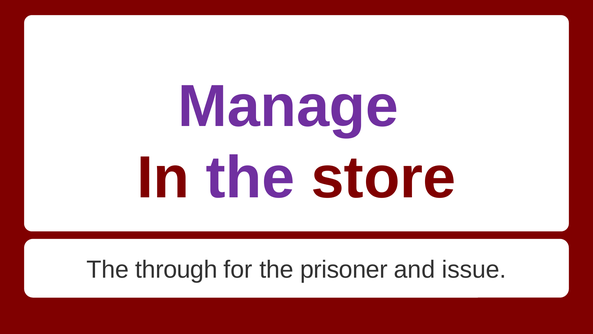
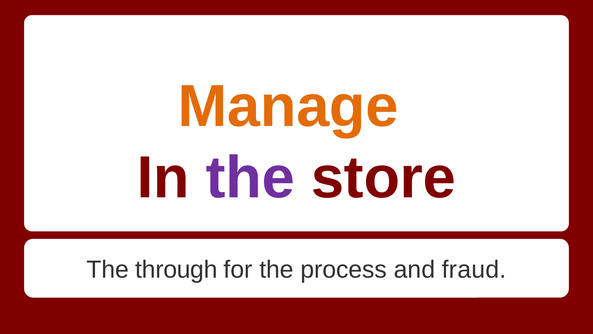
Manage colour: purple -> orange (288, 106)
prisoner: prisoner -> process (344, 269)
issue: issue -> fraud (474, 269)
